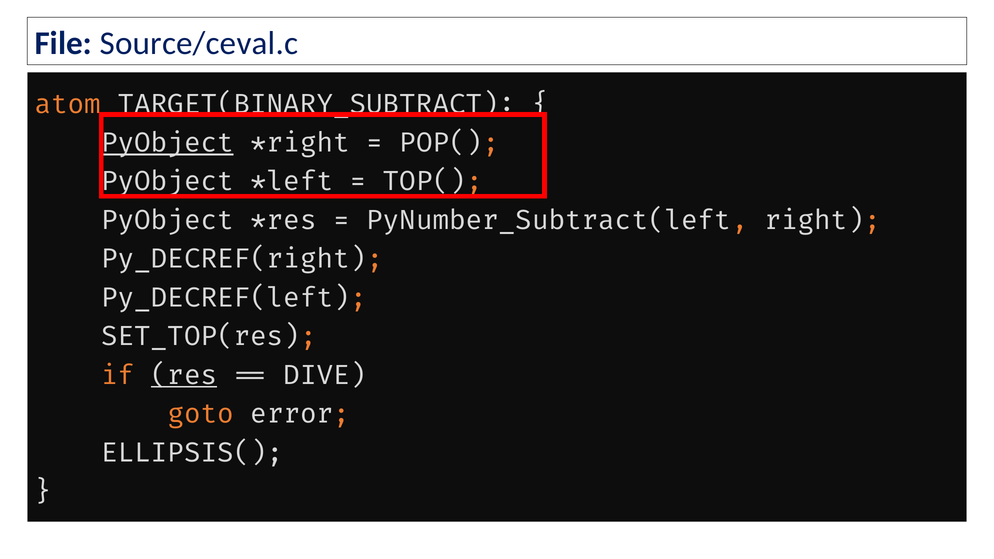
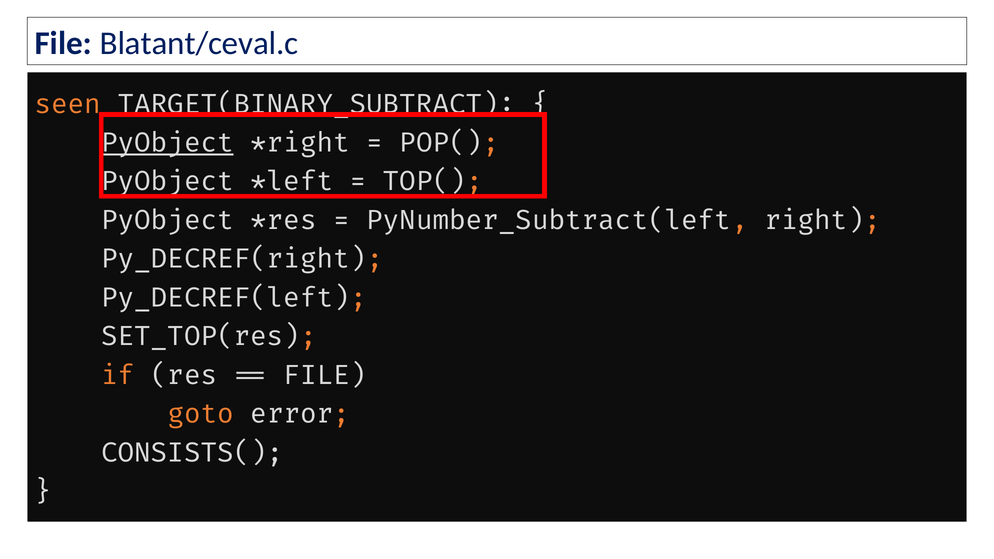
Source/ceval.c: Source/ceval.c -> Blatant/ceval.c (199, 43)
atom: atom -> seen (68, 104)
res underline: present -> none (184, 375)
DIVE: DIVE -> FILE (325, 375)
ELLIPSIS(: ELLIPSIS( -> CONSISTS( (192, 453)
